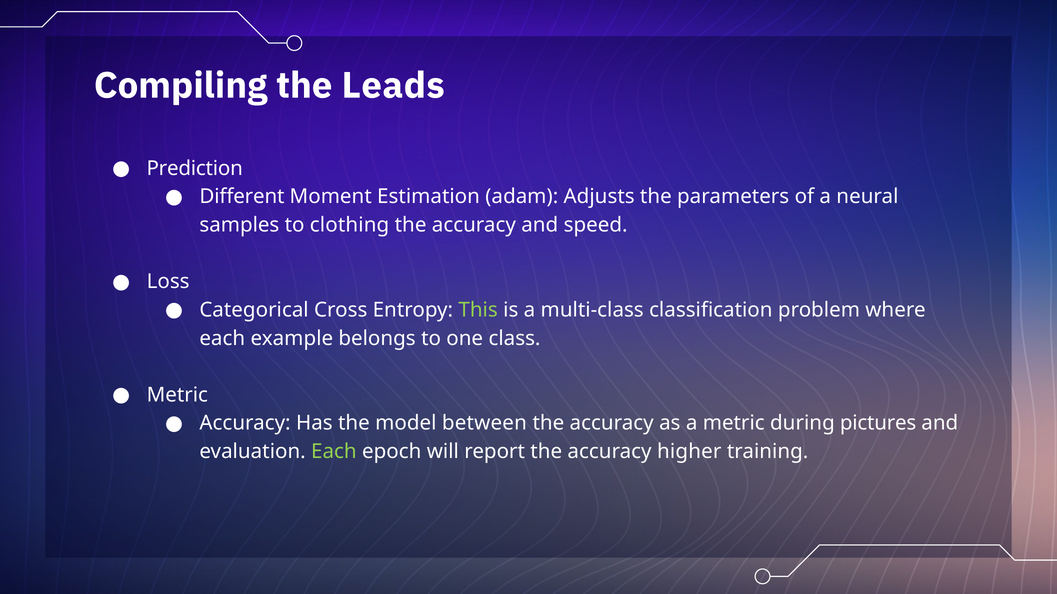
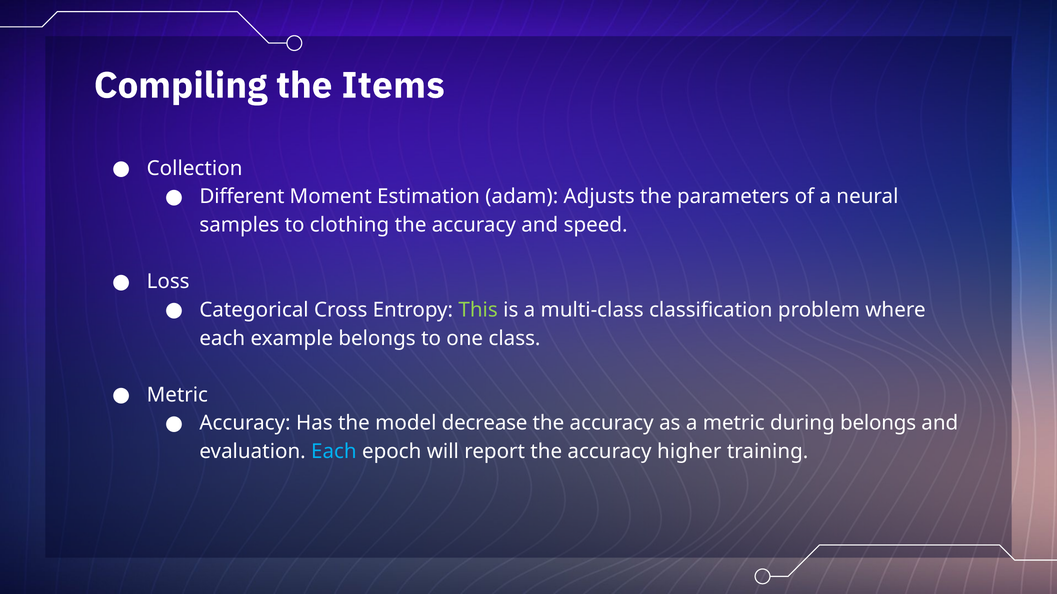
Leads: Leads -> Items (393, 86)
Prediction: Prediction -> Collection (195, 169)
between: between -> decrease (485, 424)
during pictures: pictures -> belongs (878, 424)
Each colour: light green -> light blue (334, 452)
